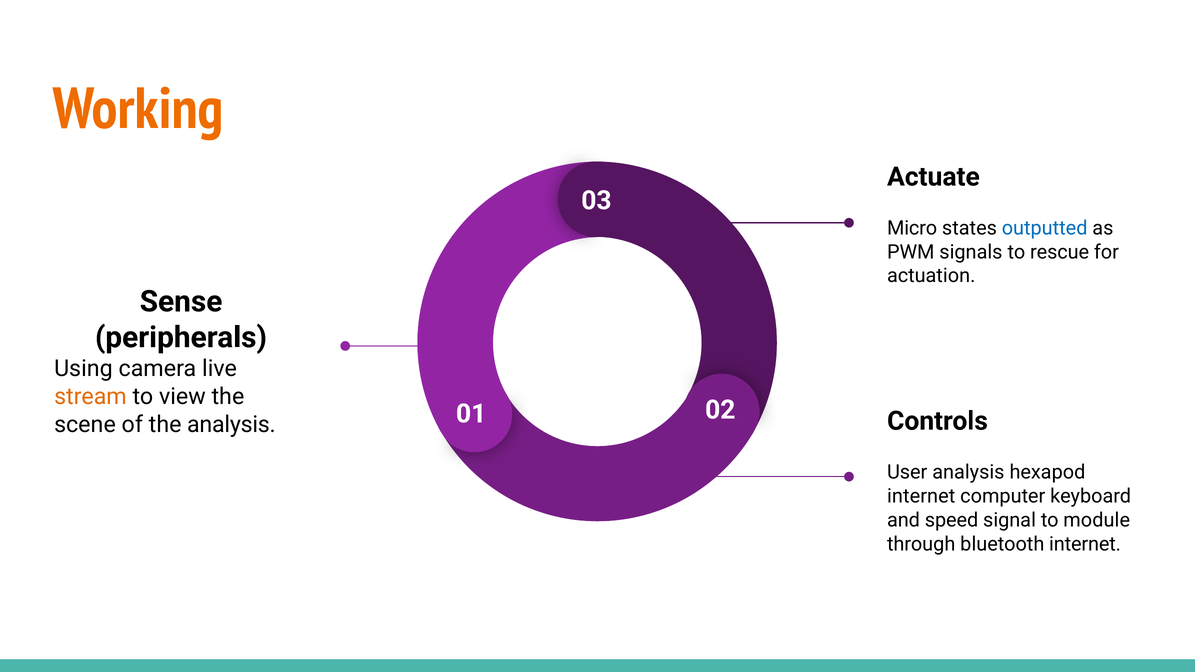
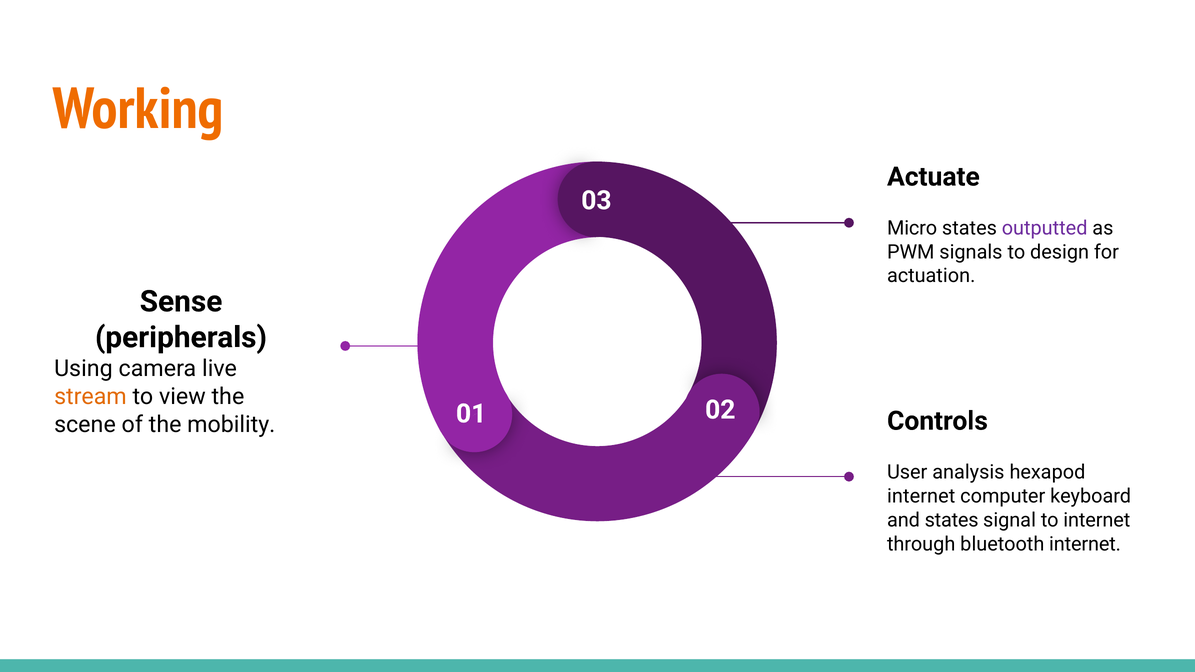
outputted colour: blue -> purple (1045, 228)
rescue: rescue -> design (1060, 252)
the analysis: analysis -> mobility (231, 425)
and speed: speed -> states (952, 520)
to module: module -> internet (1097, 520)
